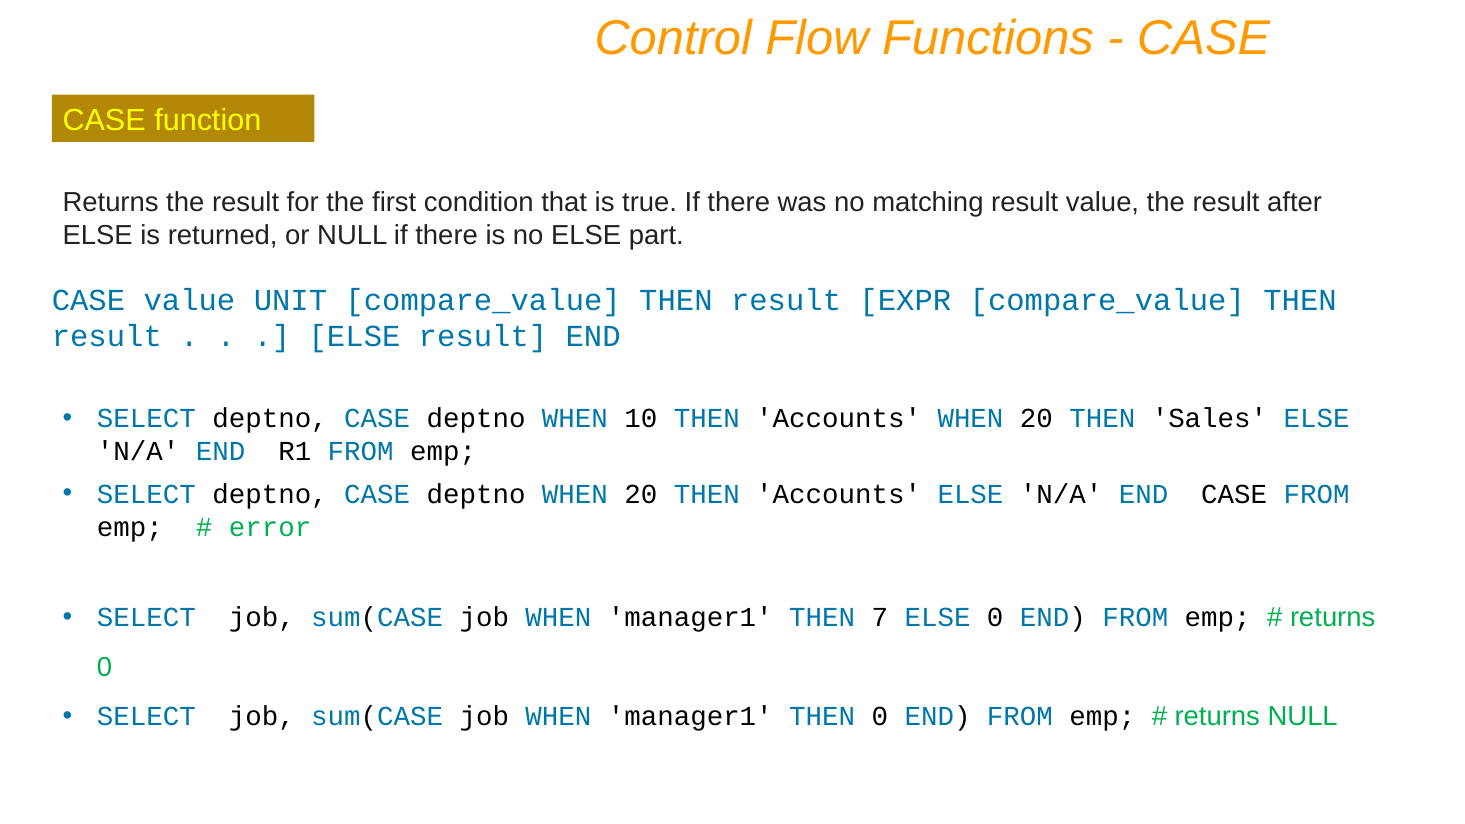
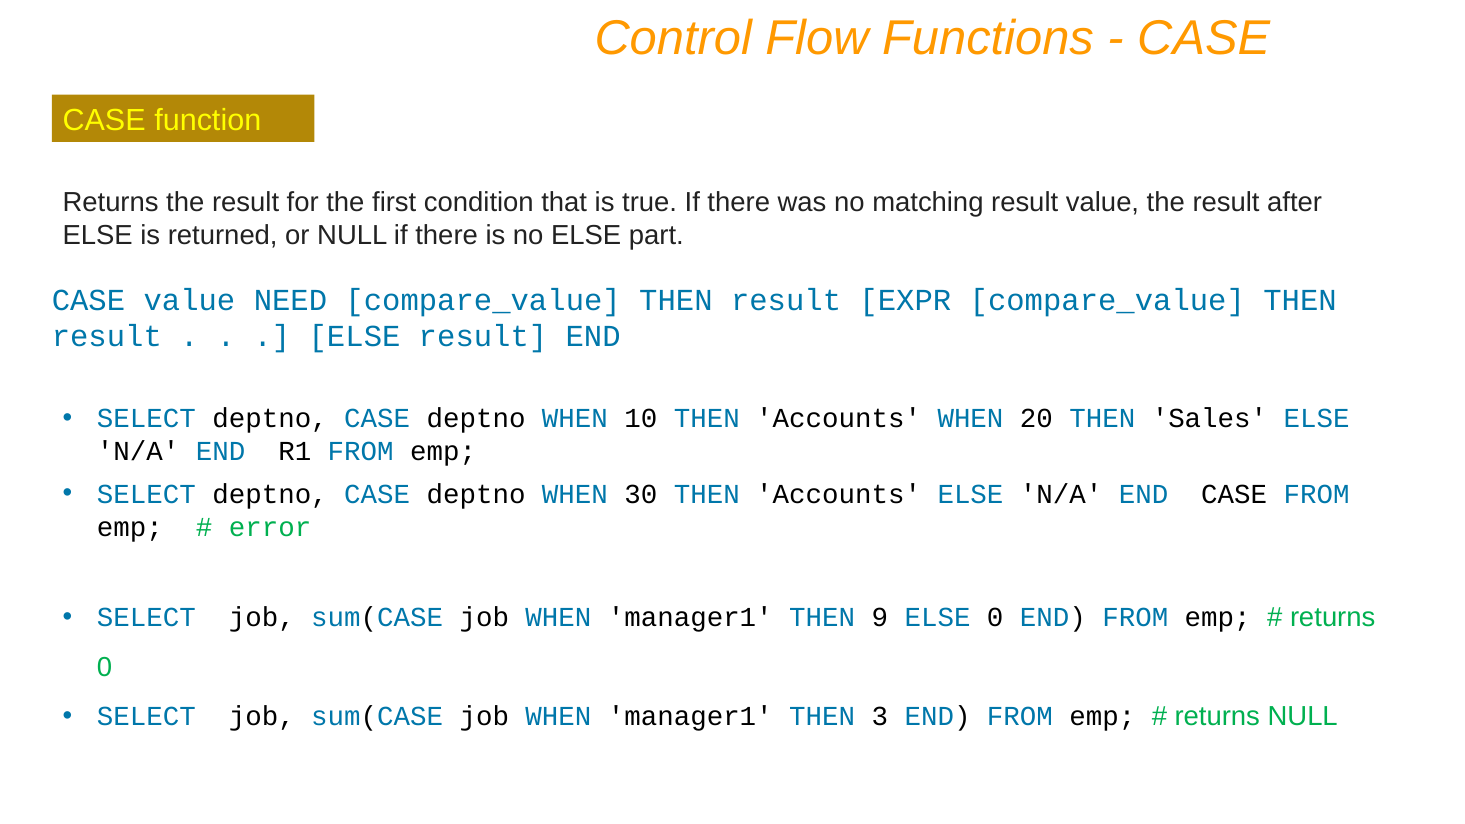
UNIT: UNIT -> NEED (290, 300)
deptno WHEN 20: 20 -> 30 (641, 494)
7: 7 -> 9 (880, 618)
THEN 0: 0 -> 3 (880, 717)
